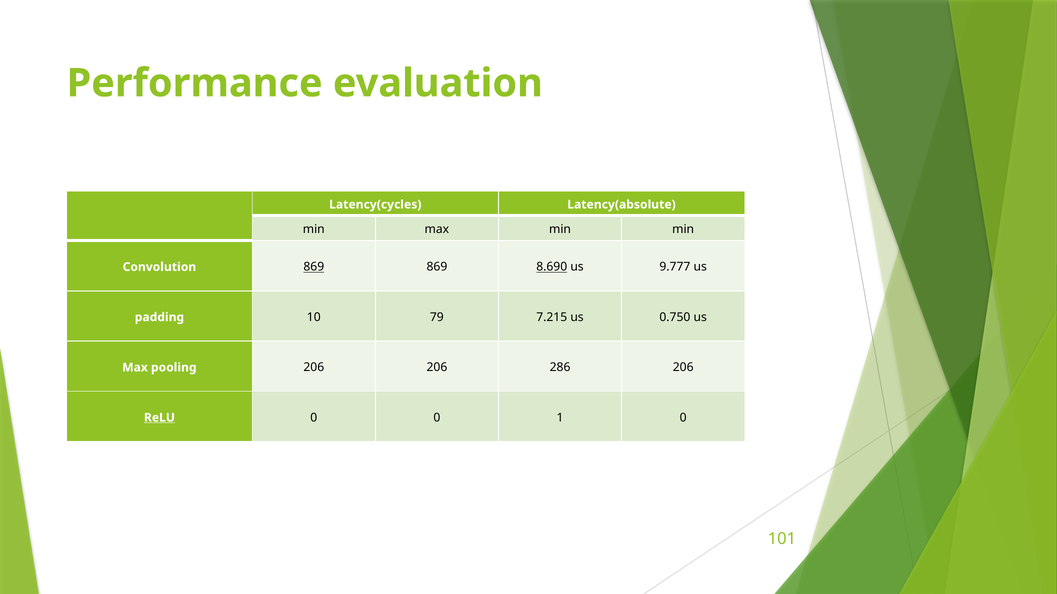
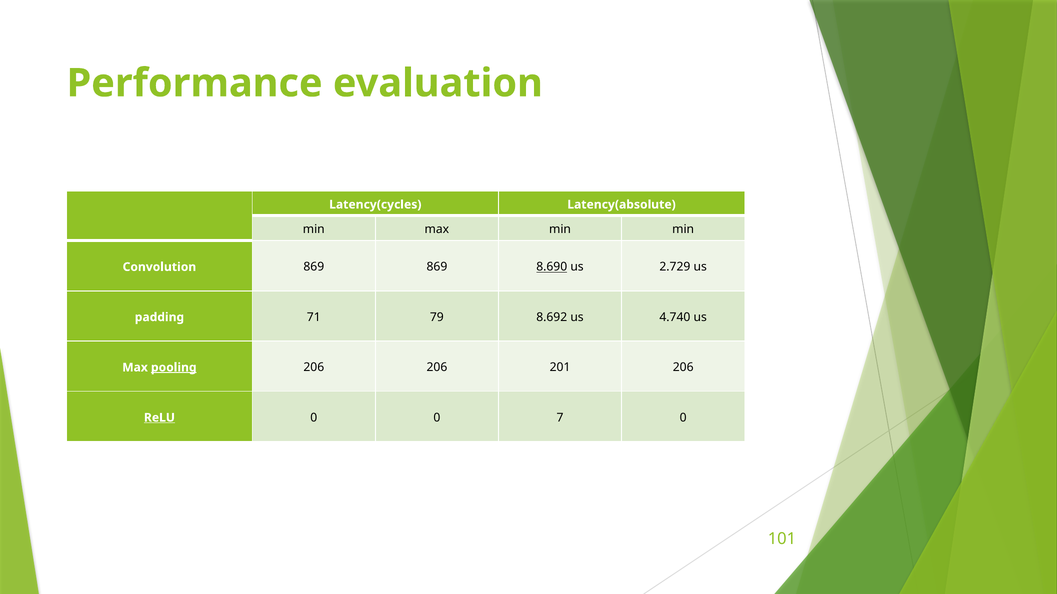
869 underline: present -> none (314, 267)
9.777: 9.777 -> 2.729 (675, 267)
10: 10 -> 71 (314, 317)
7.215: 7.215 -> 8.692 (552, 317)
0.750: 0.750 -> 4.740 (675, 317)
pooling underline: none -> present (174, 368)
286: 286 -> 201 (560, 368)
1: 1 -> 7 (560, 418)
